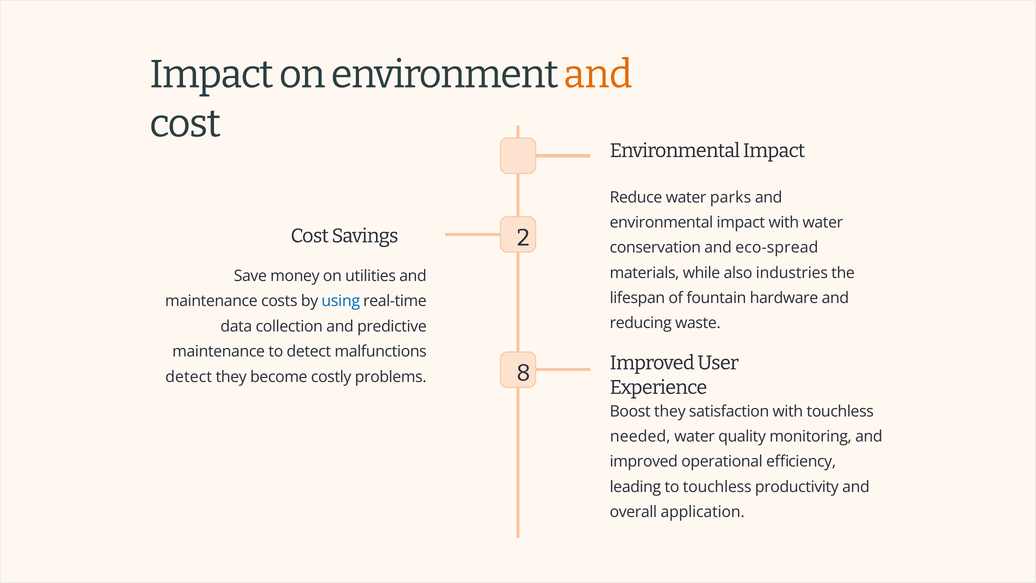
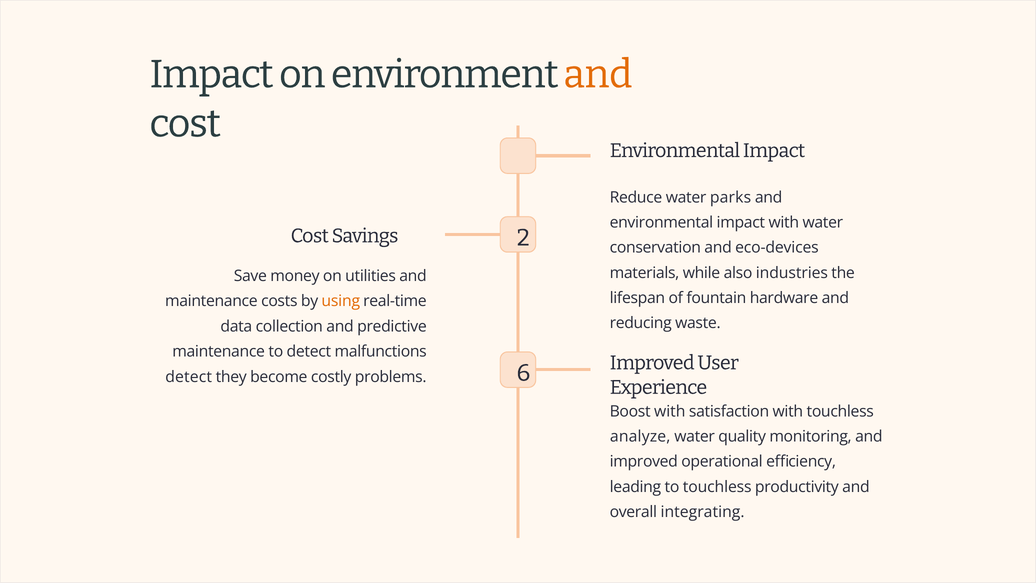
eco-spread: eco-spread -> eco-devices (777, 248)
using colour: blue -> orange (341, 301)
8: 8 -> 6 (523, 373)
Boost they: they -> with (670, 411)
needed: needed -> analyze (640, 436)
application: application -> integrating (703, 512)
